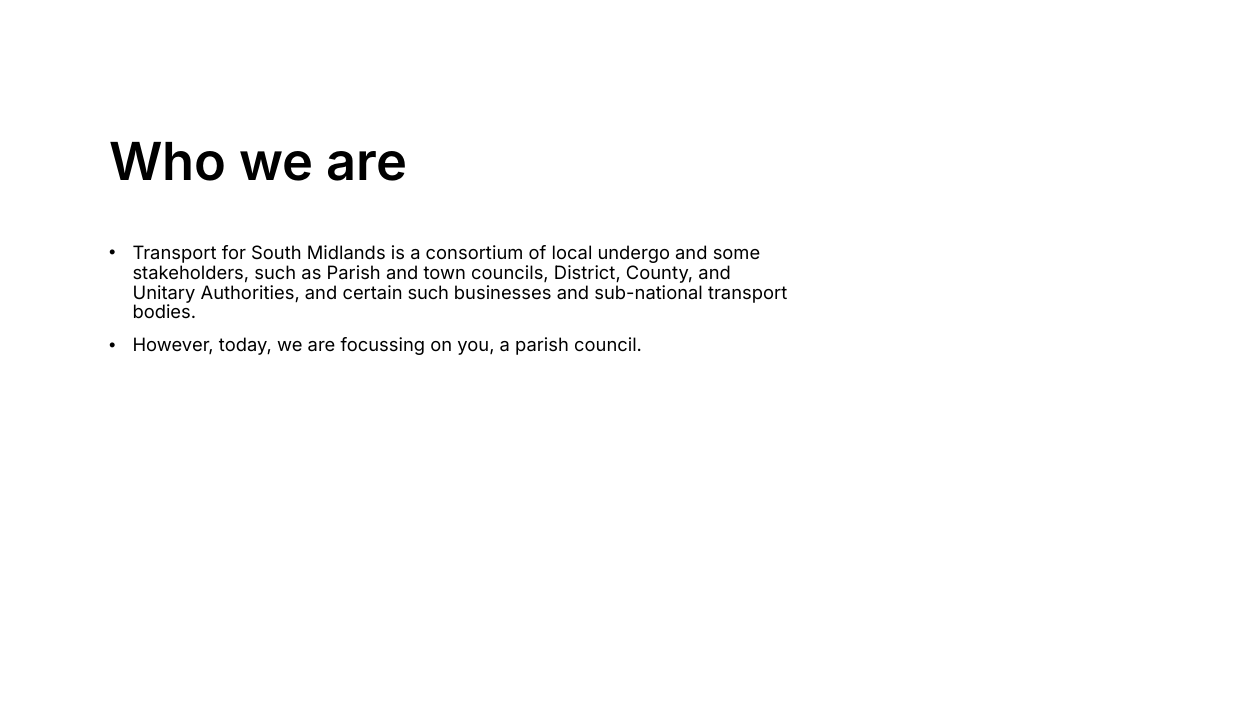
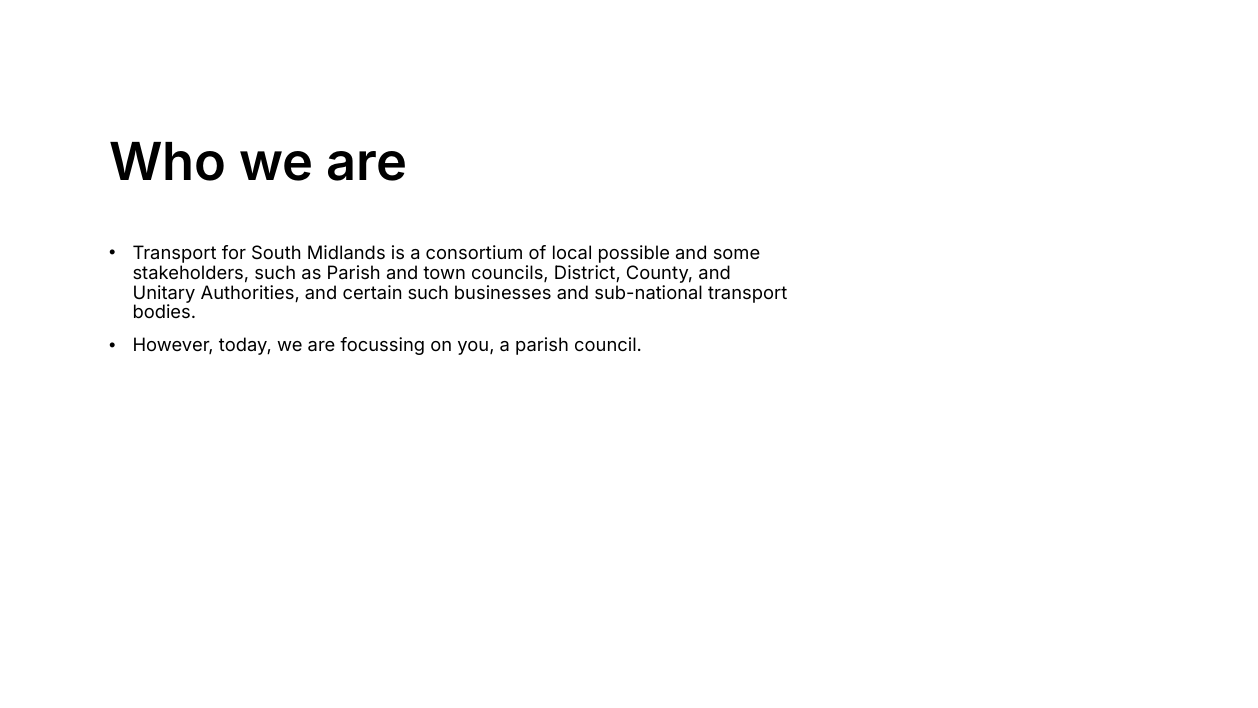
undergo: undergo -> possible (634, 253)
